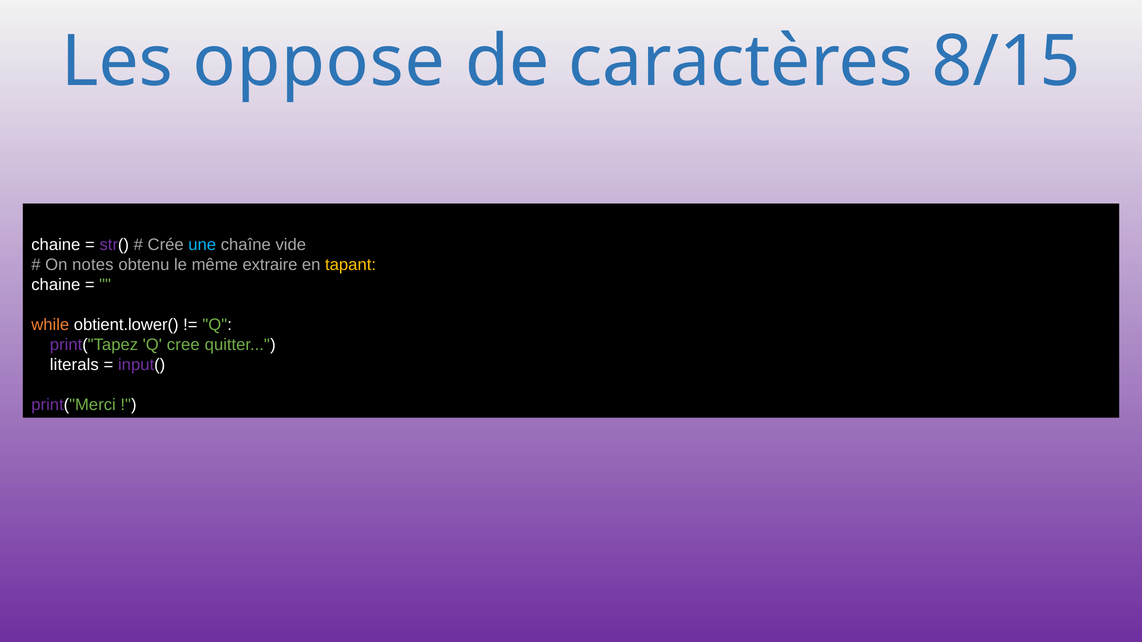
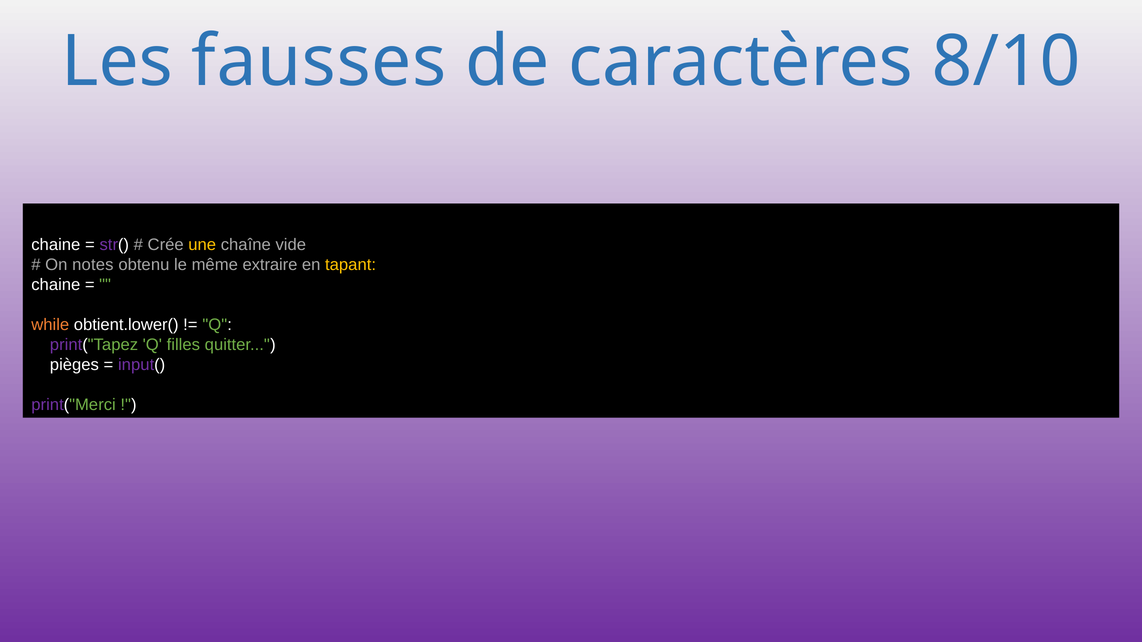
oppose: oppose -> fausses (319, 62)
8/15: 8/15 -> 8/10 (1006, 62)
une colour: light blue -> yellow (202, 245)
cree: cree -> filles (183, 345)
literals: literals -> pièges (74, 365)
